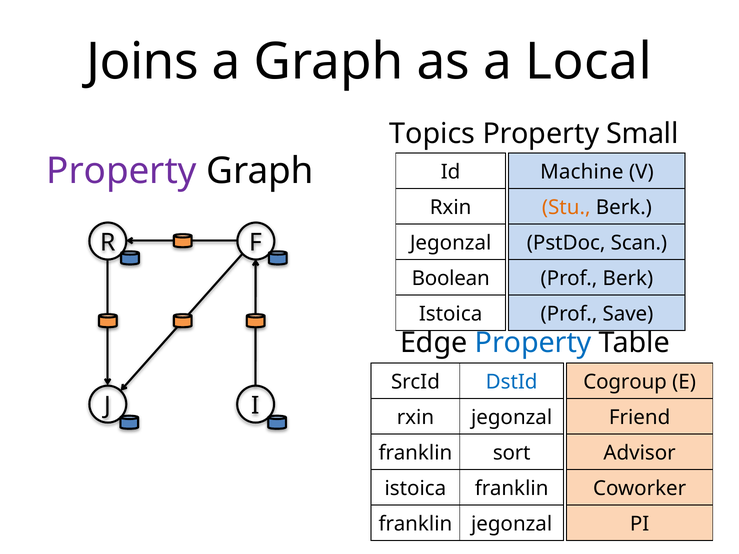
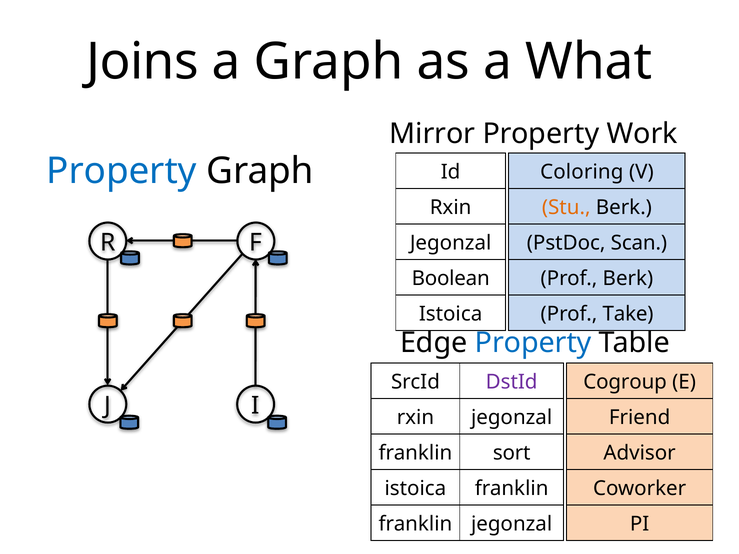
Local: Local -> What (589, 62)
Topics: Topics -> Mirror (432, 134)
Small: Small -> Work (642, 134)
Property colour: purple -> blue (122, 171)
Machine: Machine -> Coloring (582, 172)
Save: Save -> Take (628, 314)
DstId colour: blue -> purple (512, 382)
